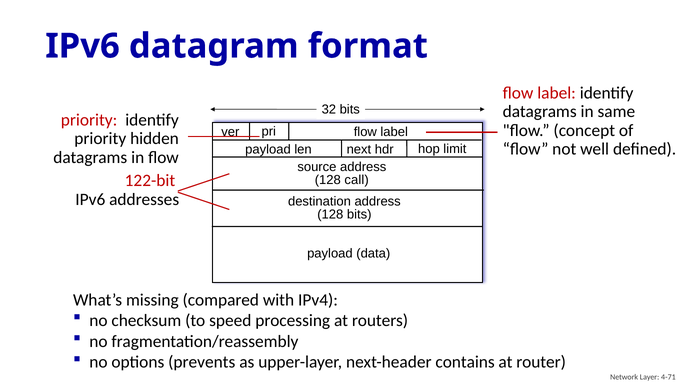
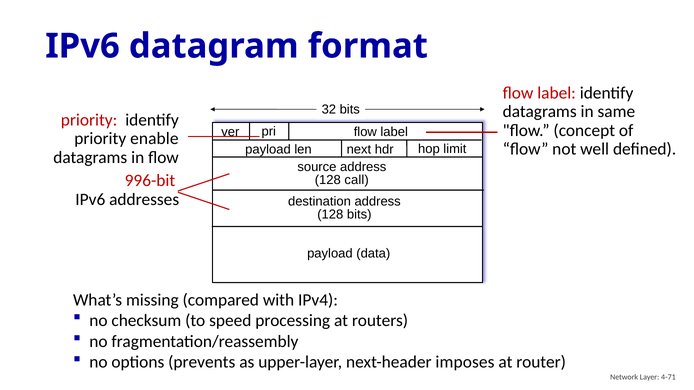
hidden: hidden -> enable (154, 139)
122-bit: 122-bit -> 996-bit (150, 181)
contains: contains -> imposes (465, 363)
